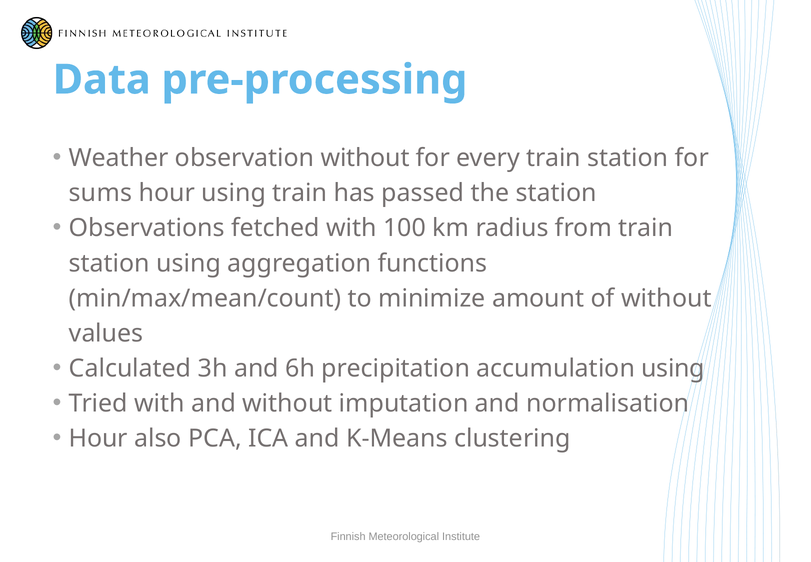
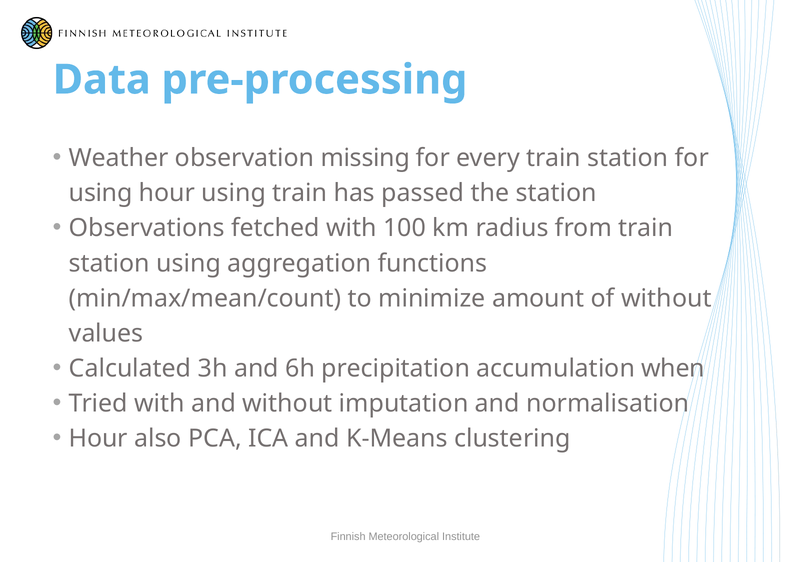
observation without: without -> missing (365, 158)
sums: sums -> using (101, 193)
accumulation using: using -> when (673, 368)
